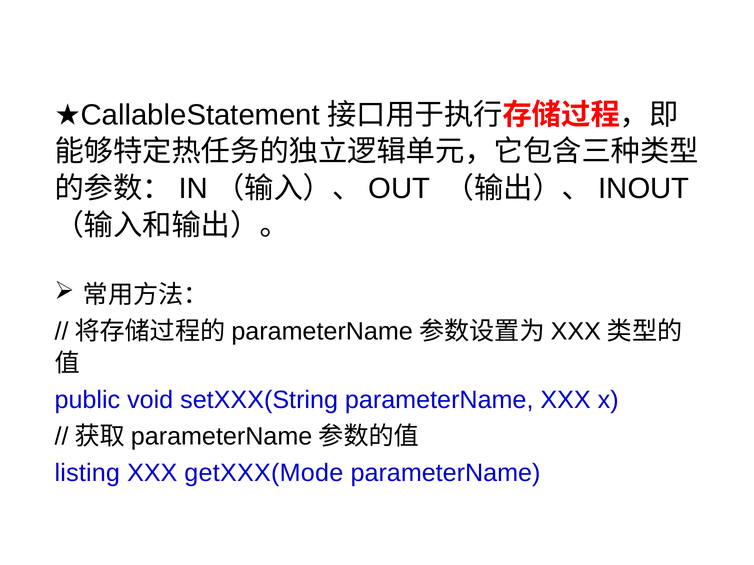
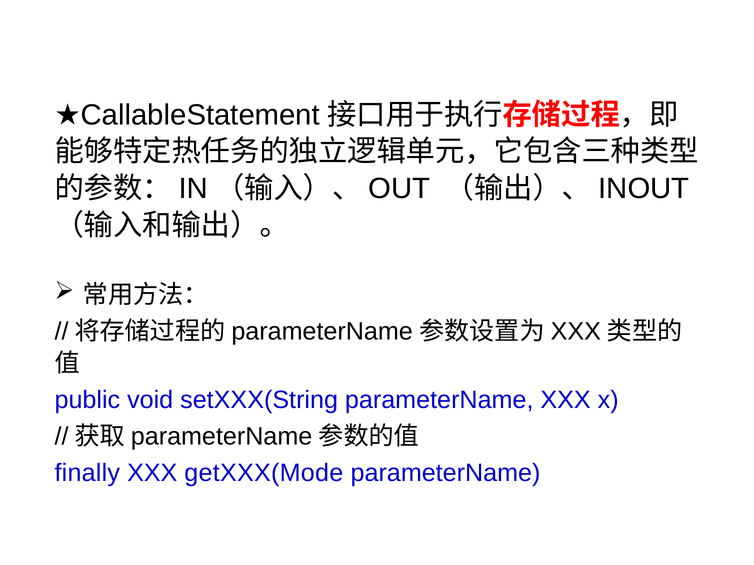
listing: listing -> finally (87, 474)
